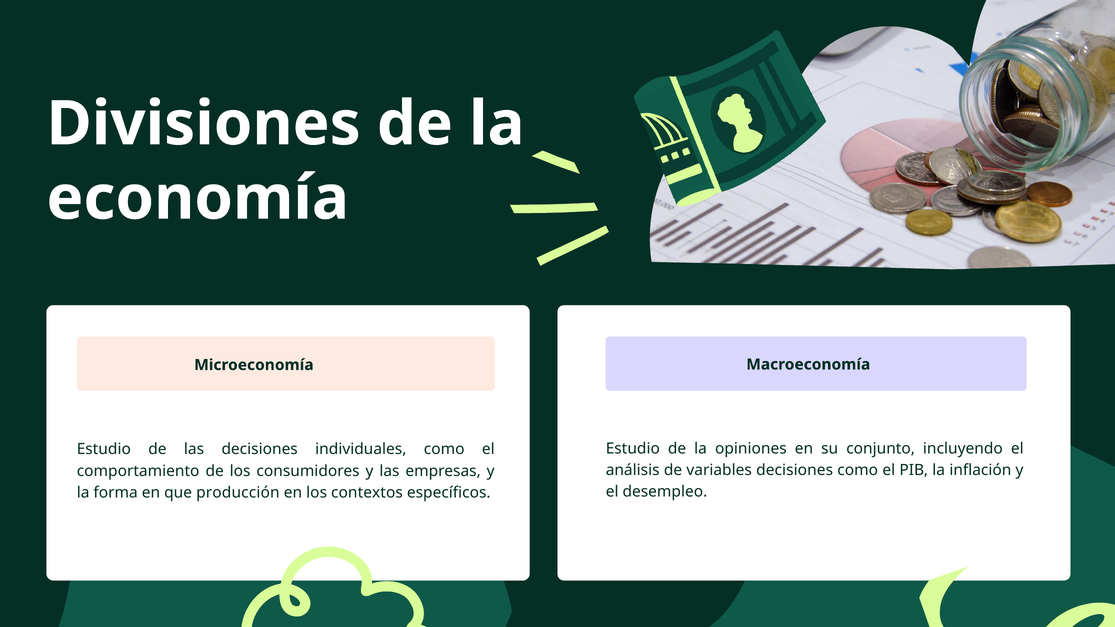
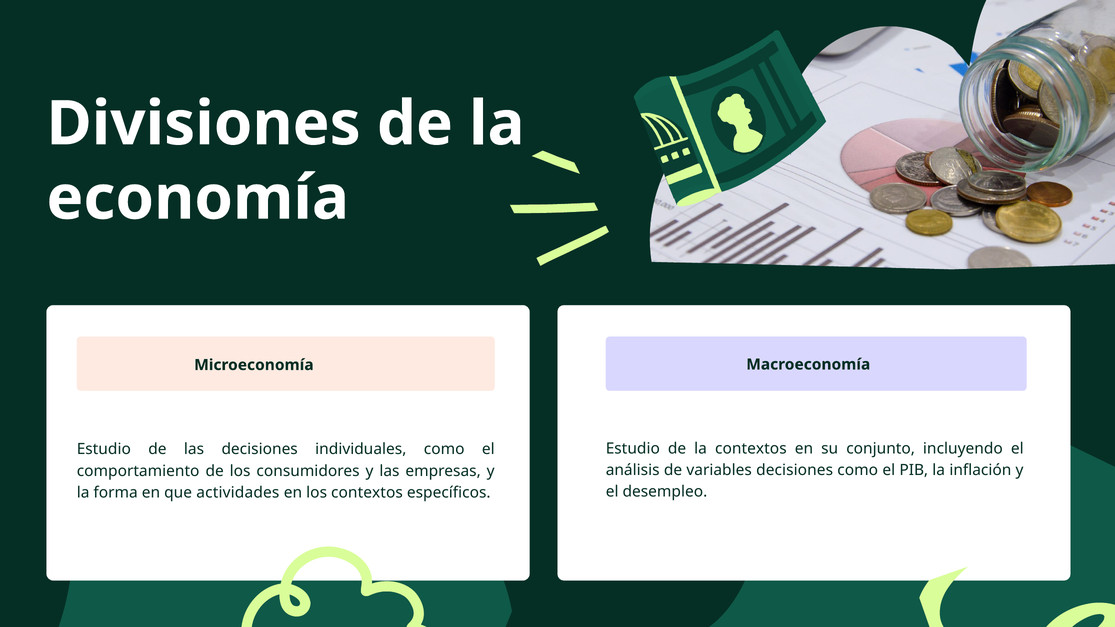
la opiniones: opiniones -> contextos (751, 449)
producción: producción -> actividades (238, 493)
